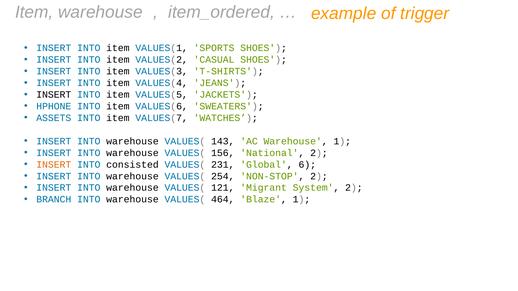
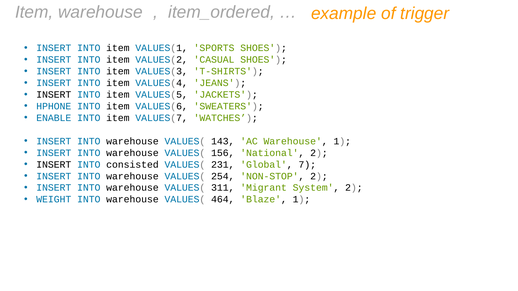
ASSETS: ASSETS -> ENABLE (54, 118)
INSERT colour: orange -> black (54, 165)
6: 6 -> 7 (307, 165)
121: 121 -> 311 (223, 188)
BRANCH: BRANCH -> WEIGHT (54, 200)
